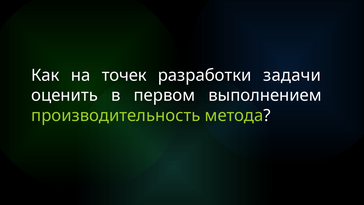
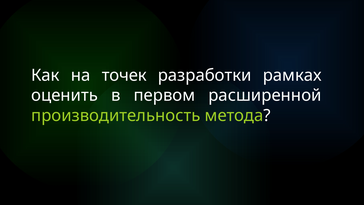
задачи: задачи -> рамках (292, 75)
выполнением: выполнением -> расширенной (265, 95)
